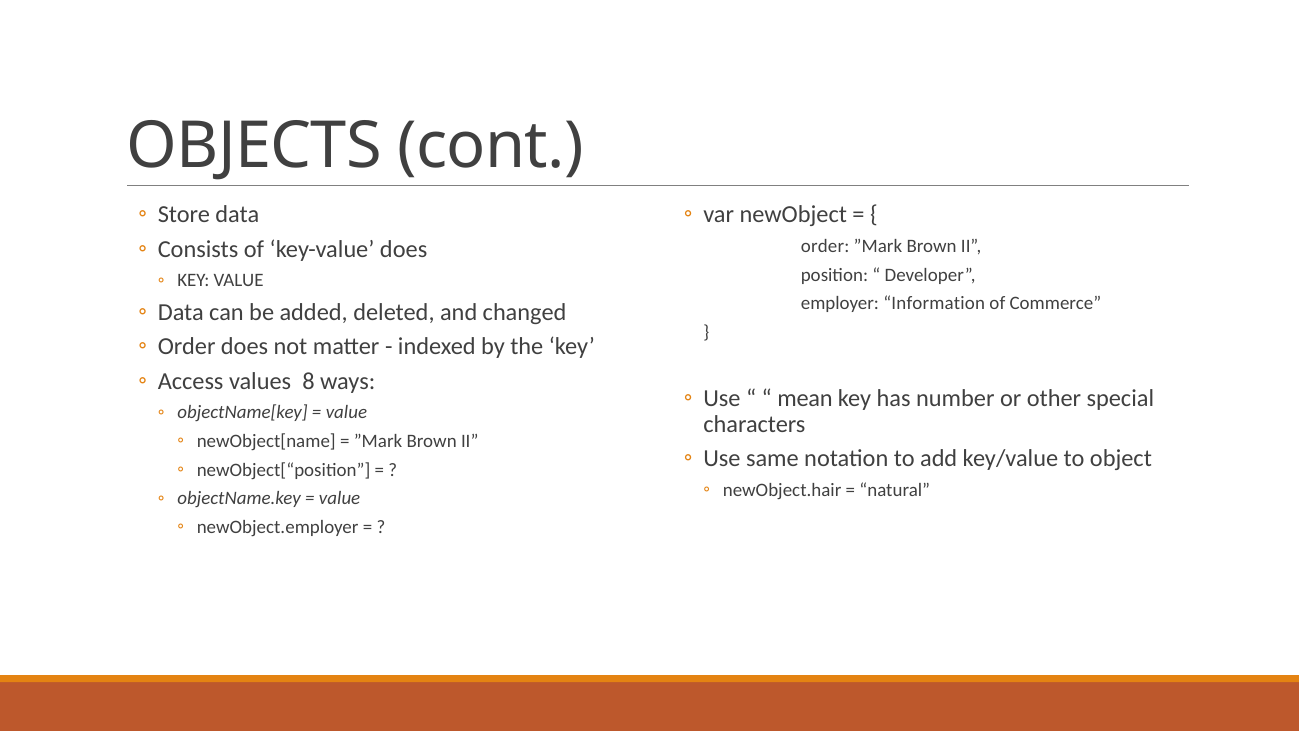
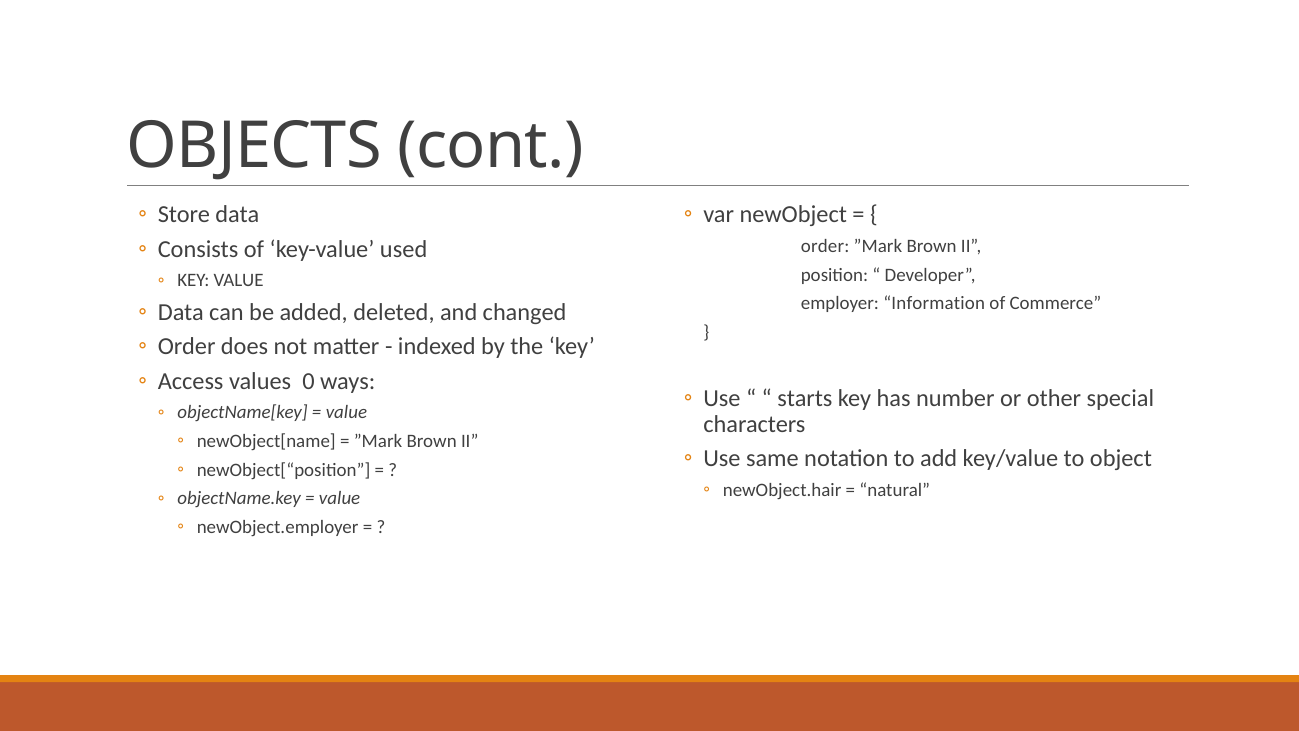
key-value does: does -> used (404, 249)
8: 8 -> 0 (308, 381)
mean: mean -> starts (805, 398)
